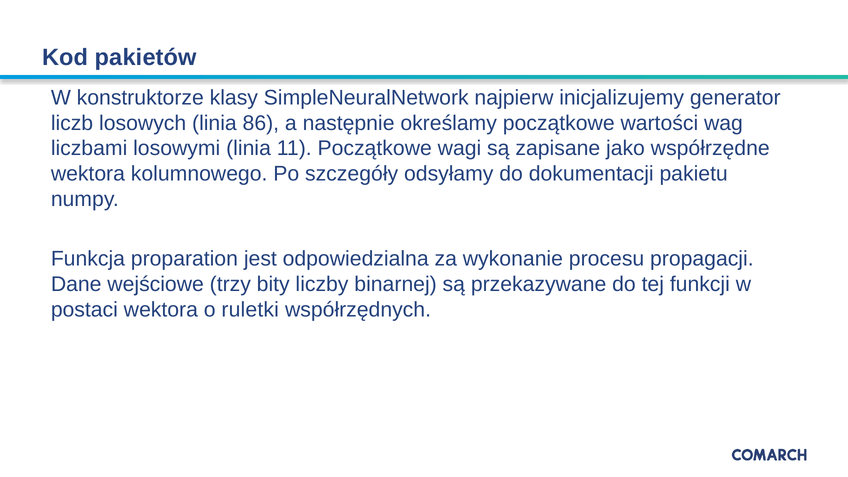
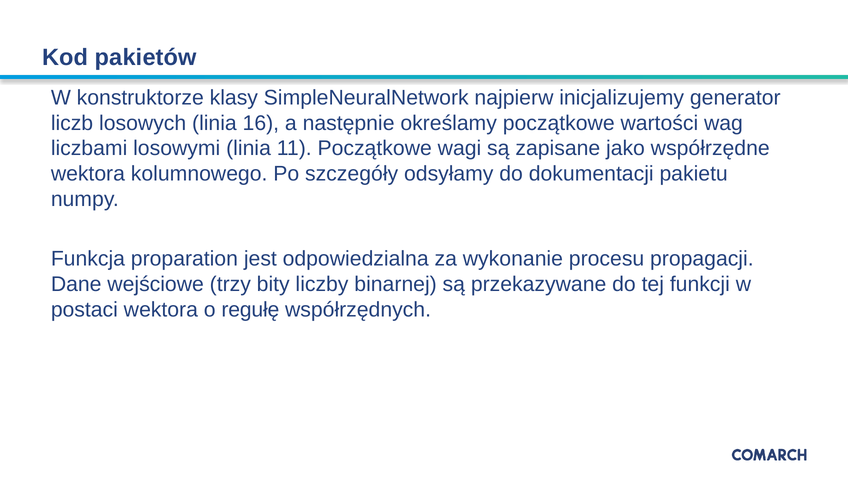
86: 86 -> 16 (261, 123)
ruletki: ruletki -> regułę (250, 310)
